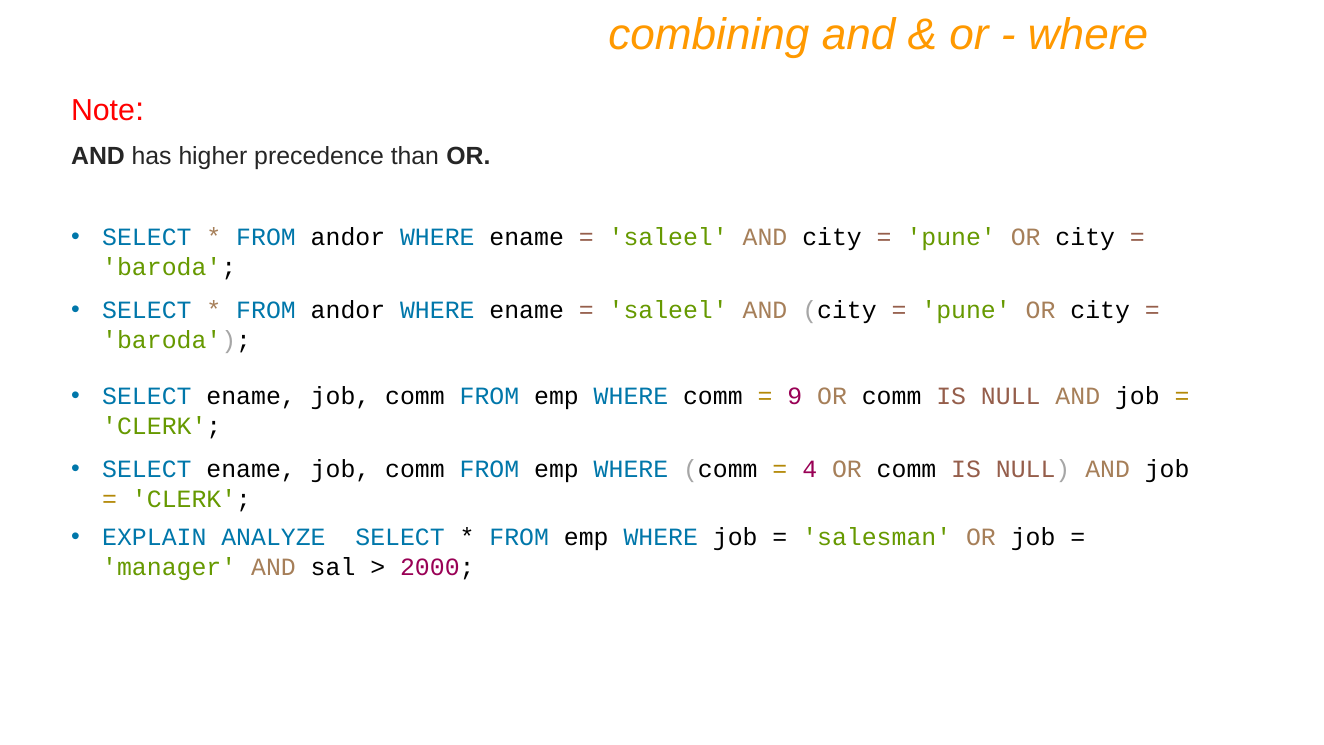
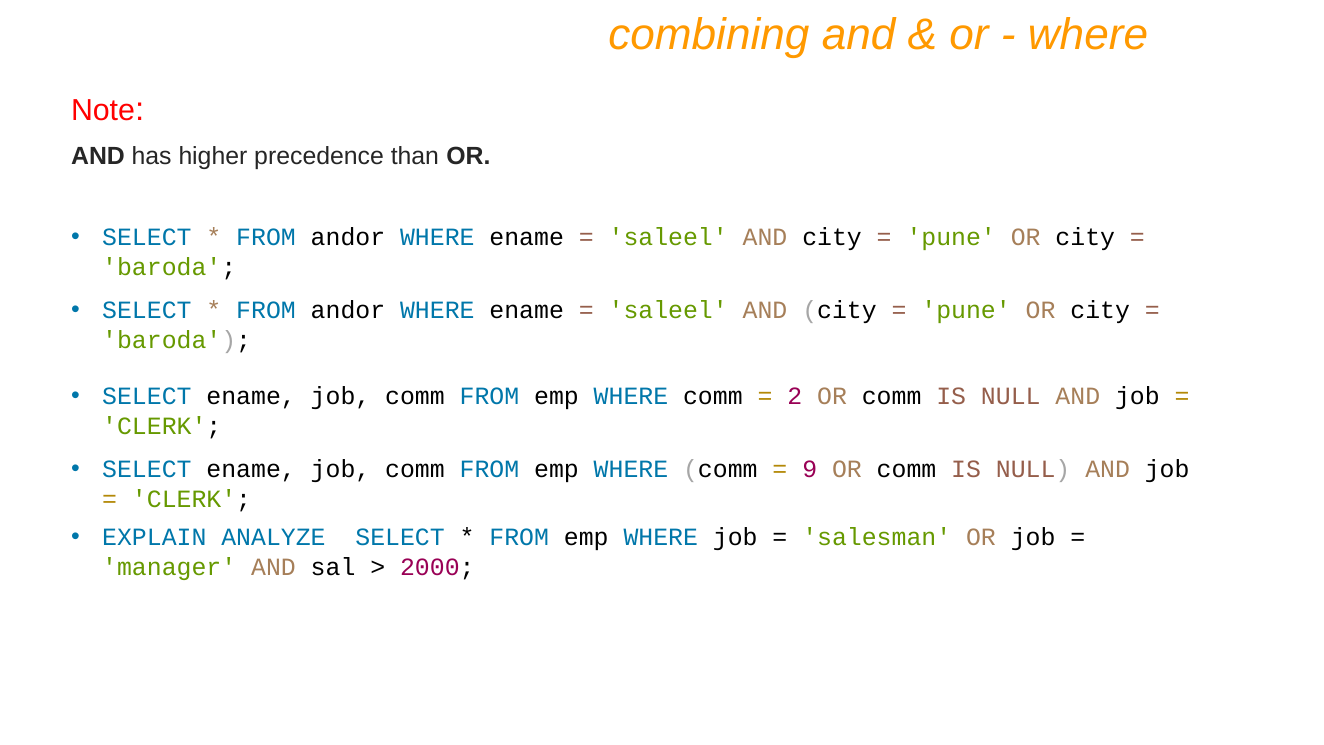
9: 9 -> 2 (795, 396)
4: 4 -> 9 (810, 469)
